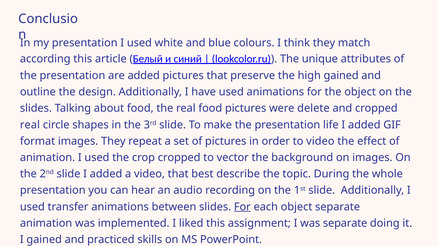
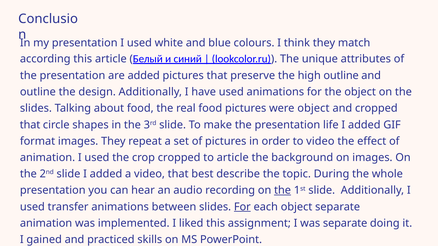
high gained: gained -> outline (341, 76)
were delete: delete -> object (313, 109)
real: real -> that (30, 125)
to vector: vector -> article (233, 158)
the underline: none -> present (283, 191)
